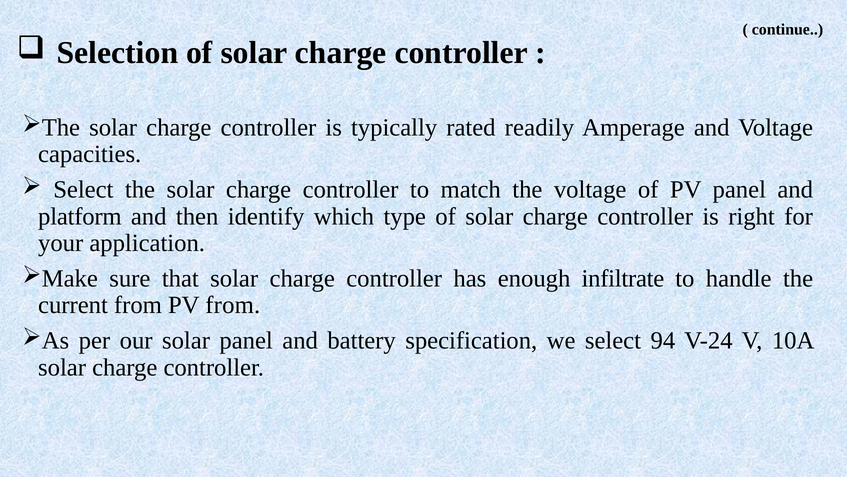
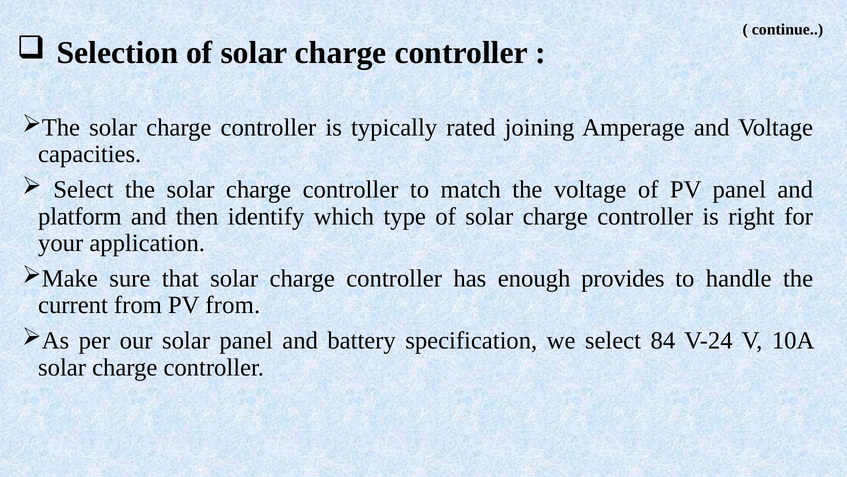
readily: readily -> joining (540, 127)
infiltrate: infiltrate -> provides (623, 278)
94: 94 -> 84 (663, 340)
